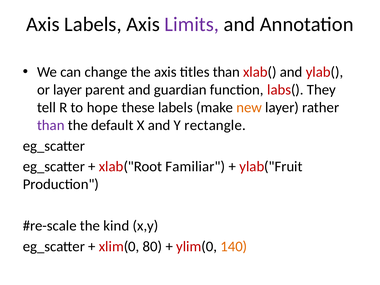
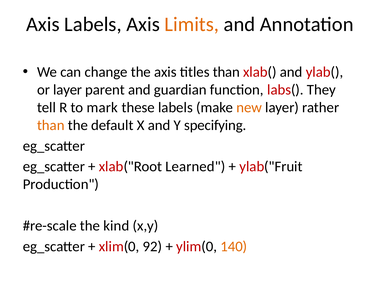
Limits colour: purple -> orange (192, 24)
hope: hope -> mark (102, 107)
than colour: purple -> orange (51, 125)
rectangle: rectangle -> specifying (215, 125)
Familiar: Familiar -> Learned (195, 167)
80: 80 -> 92 (152, 246)
